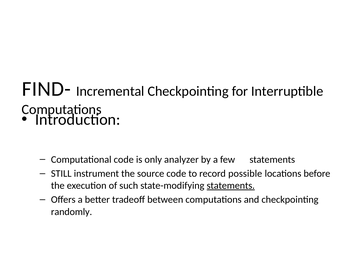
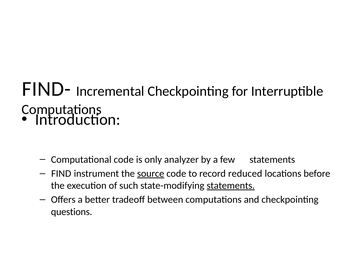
STILL: STILL -> FIND (61, 173)
source underline: none -> present (151, 173)
possible: possible -> reduced (245, 173)
randomly: randomly -> questions (72, 212)
